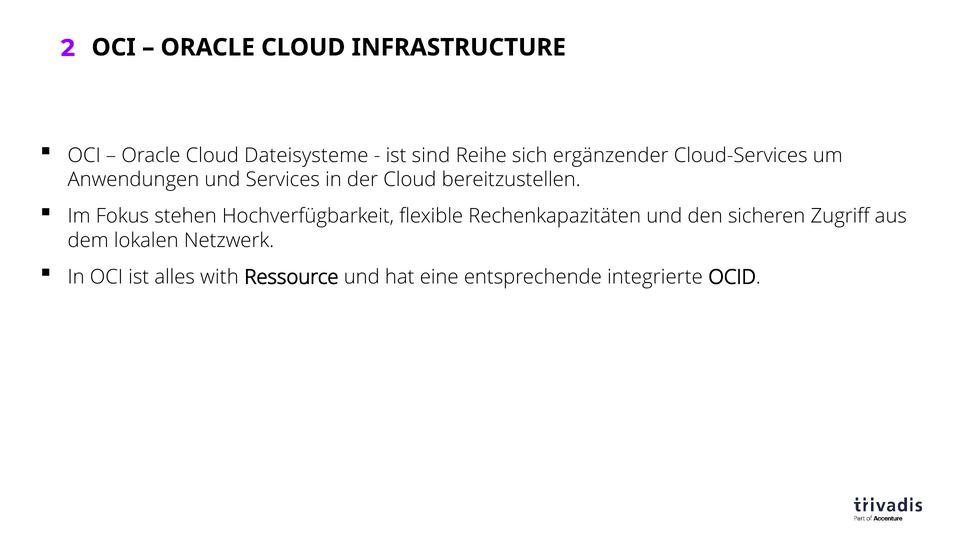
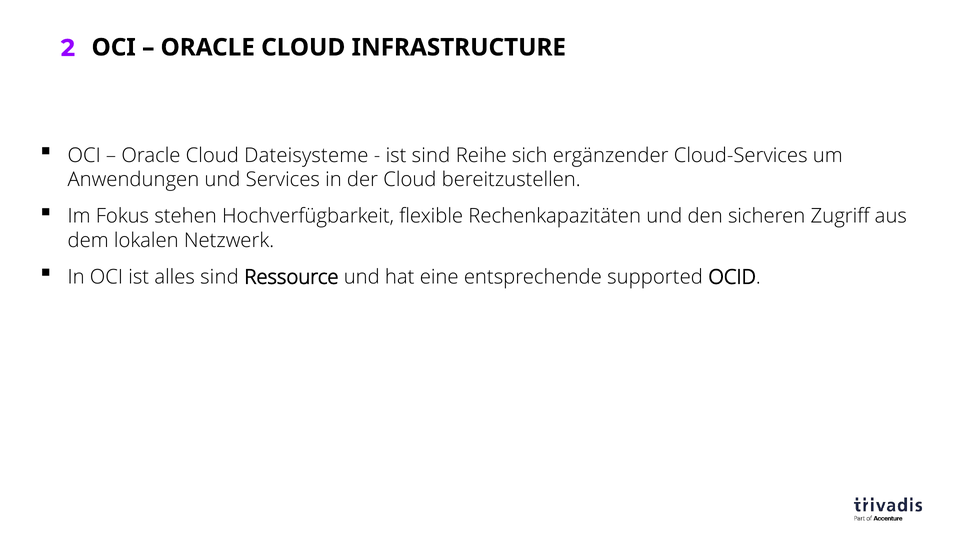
alles with: with -> sind (219, 277)
integrierte: integrierte -> supported (655, 277)
